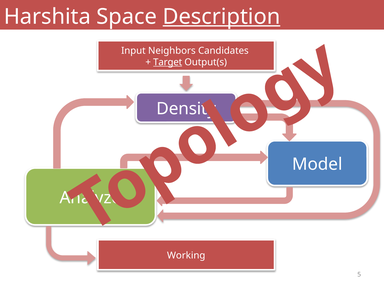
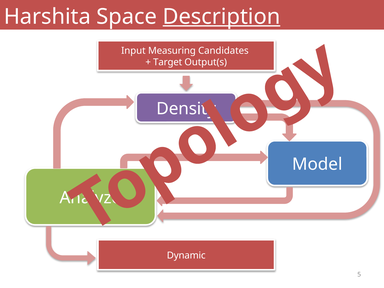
Neighbors: Neighbors -> Measuring (172, 51)
Target underline: present -> none (168, 62)
Working: Working -> Dynamic (186, 255)
